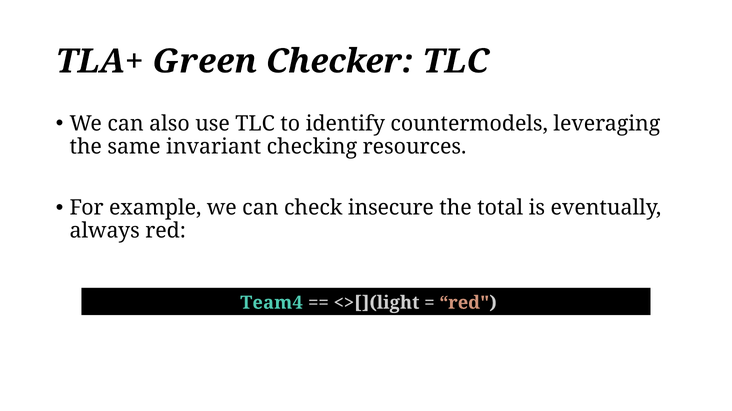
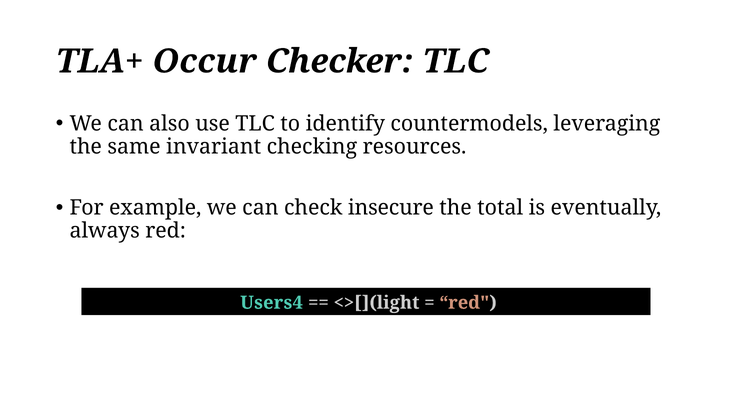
Green: Green -> Occur (205, 61)
Team4: Team4 -> Users4 (272, 303)
